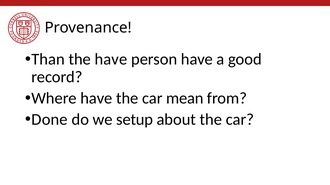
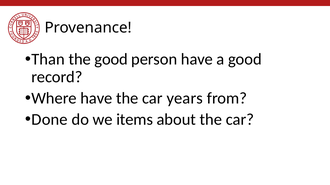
the have: have -> good (111, 59)
mean: mean -> years (185, 99)
setup: setup -> items (135, 120)
